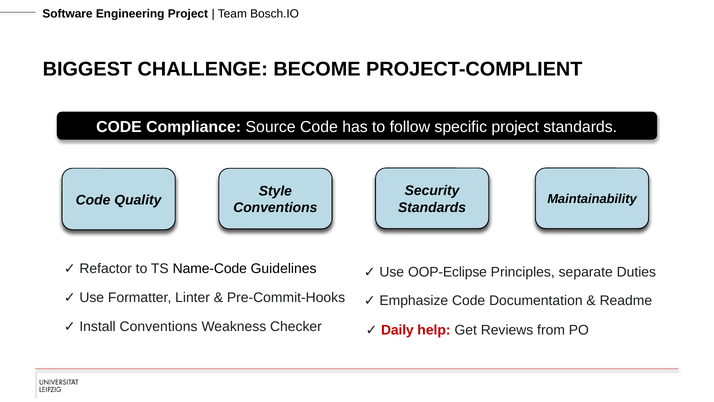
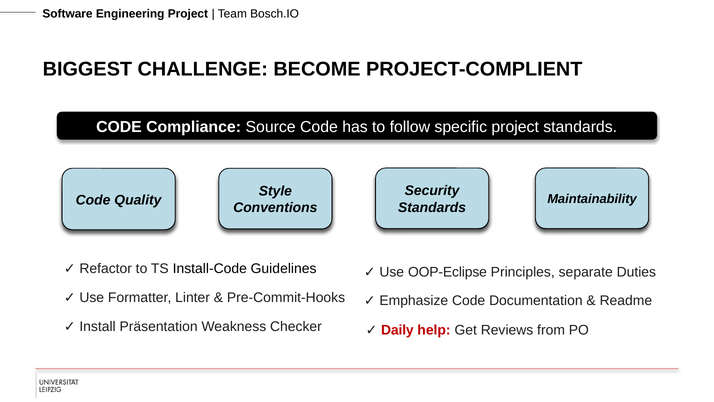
Name-Code: Name-Code -> Install-Code (210, 268)
Install Conventions: Conventions -> Präsentation (159, 326)
